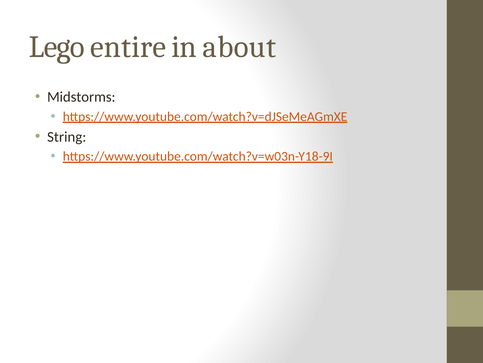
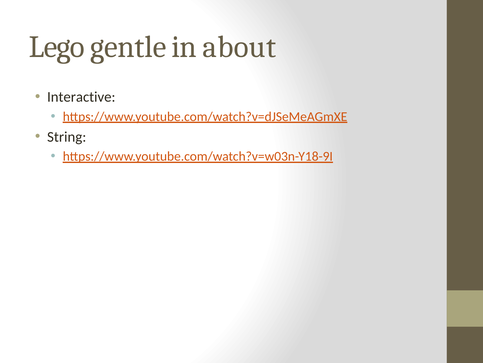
entire: entire -> gentle (128, 47)
Midstorms: Midstorms -> Interactive (81, 97)
